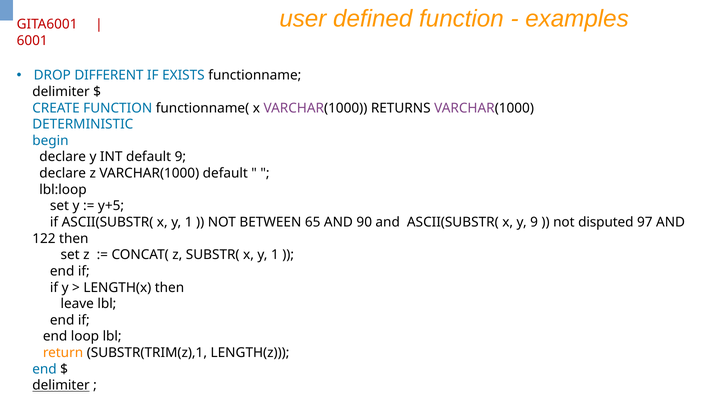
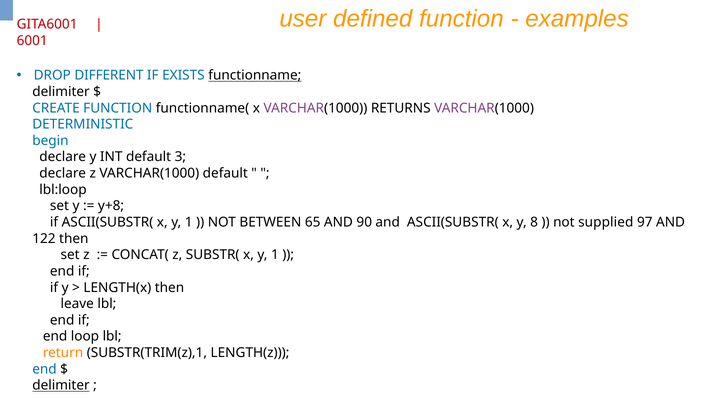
functionname underline: none -> present (255, 75)
default 9: 9 -> 3 (180, 157)
y+5: y+5 -> y+8 (111, 206)
y 9: 9 -> 8 (534, 222)
disputed: disputed -> supplied (606, 222)
